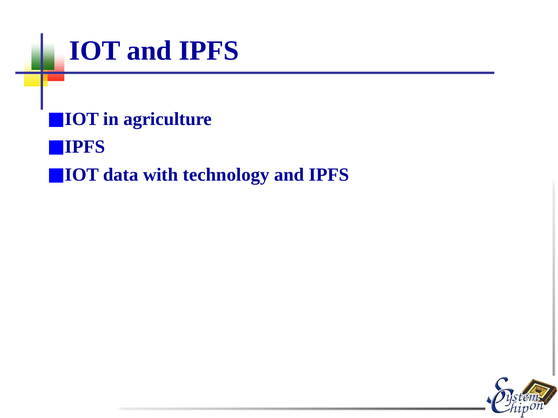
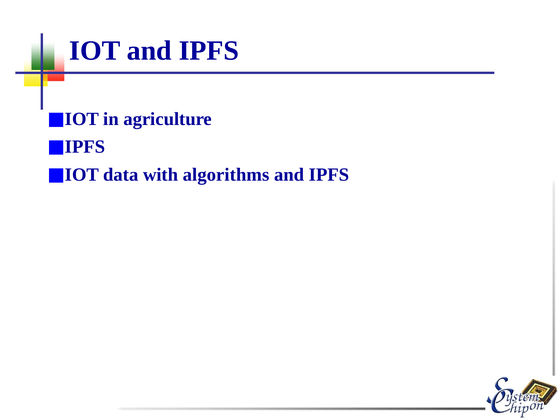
technology: technology -> algorithms (226, 175)
